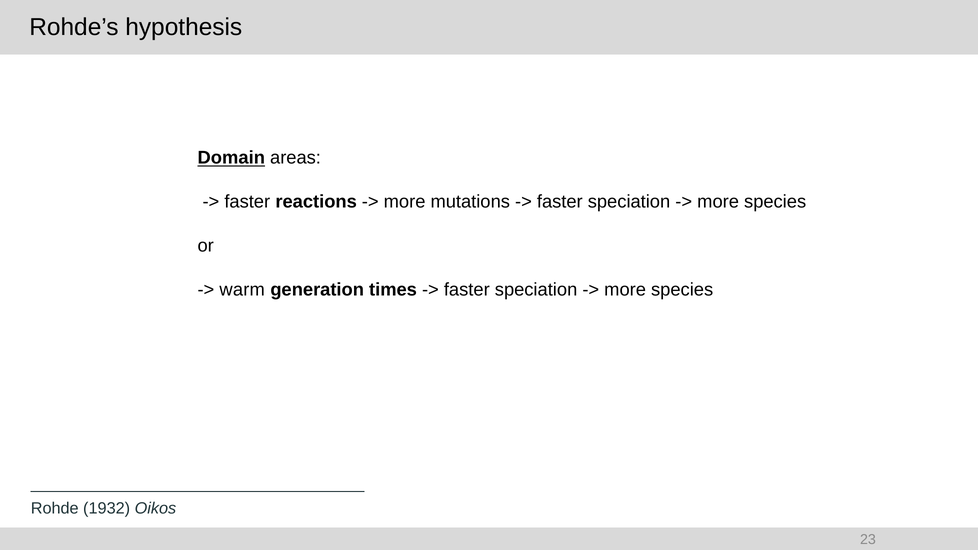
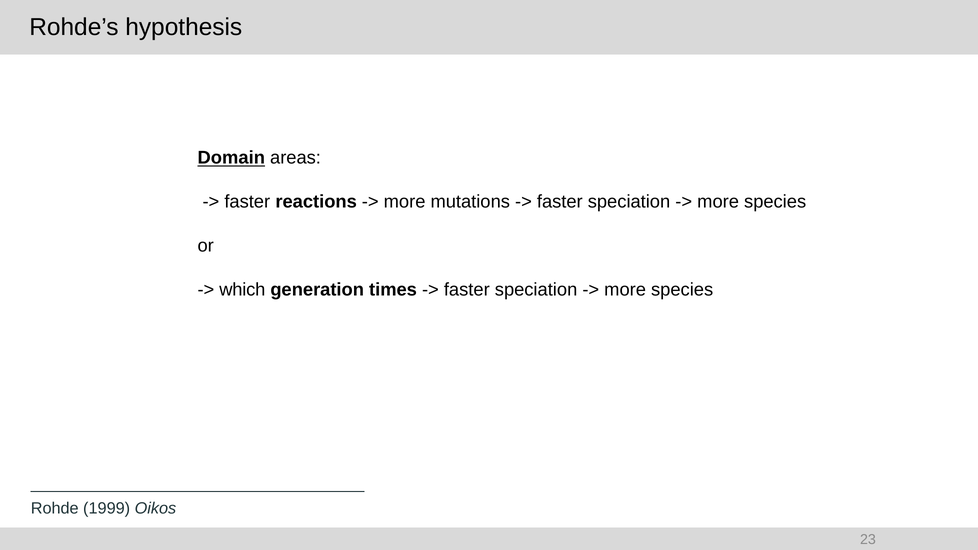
warm: warm -> which (242, 290)
1932: 1932 -> 1999 (107, 508)
